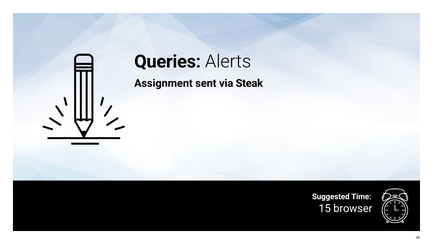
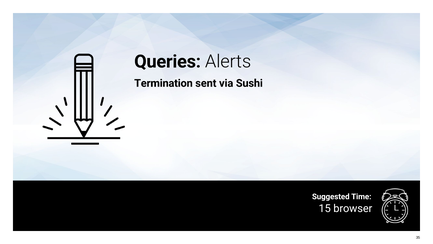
Assignment: Assignment -> Termination (163, 83)
Steak: Steak -> Sushi (249, 83)
